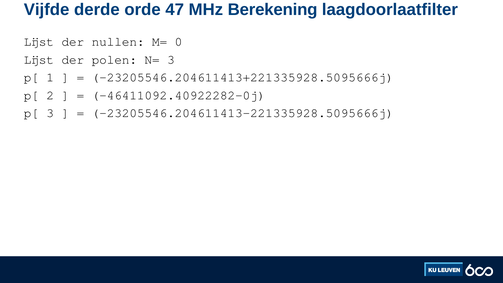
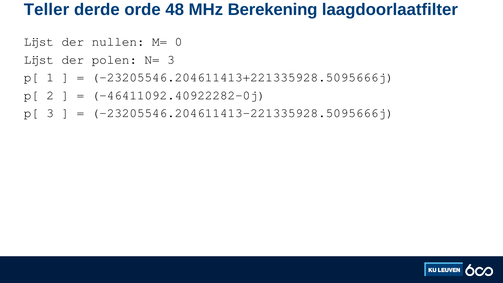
Vijfde: Vijfde -> Teller (46, 10)
47: 47 -> 48 (175, 10)
